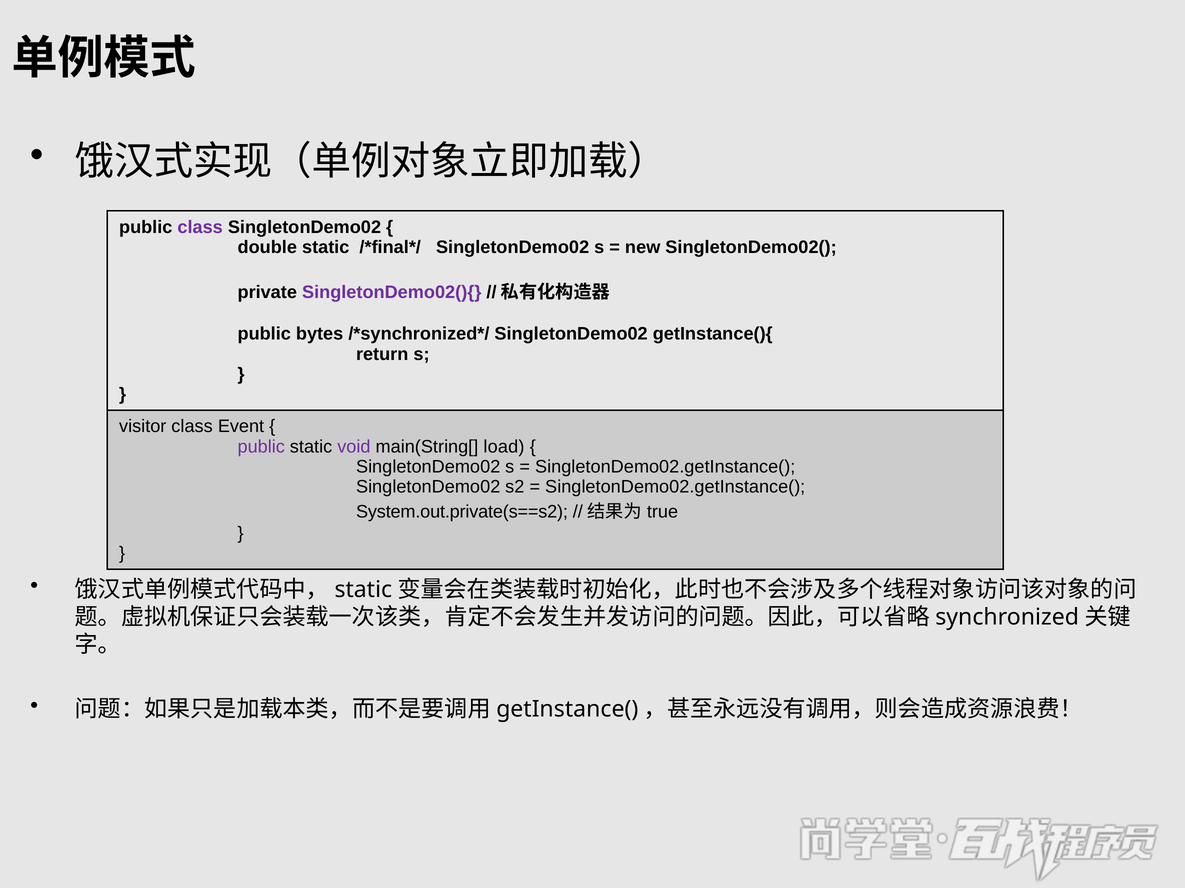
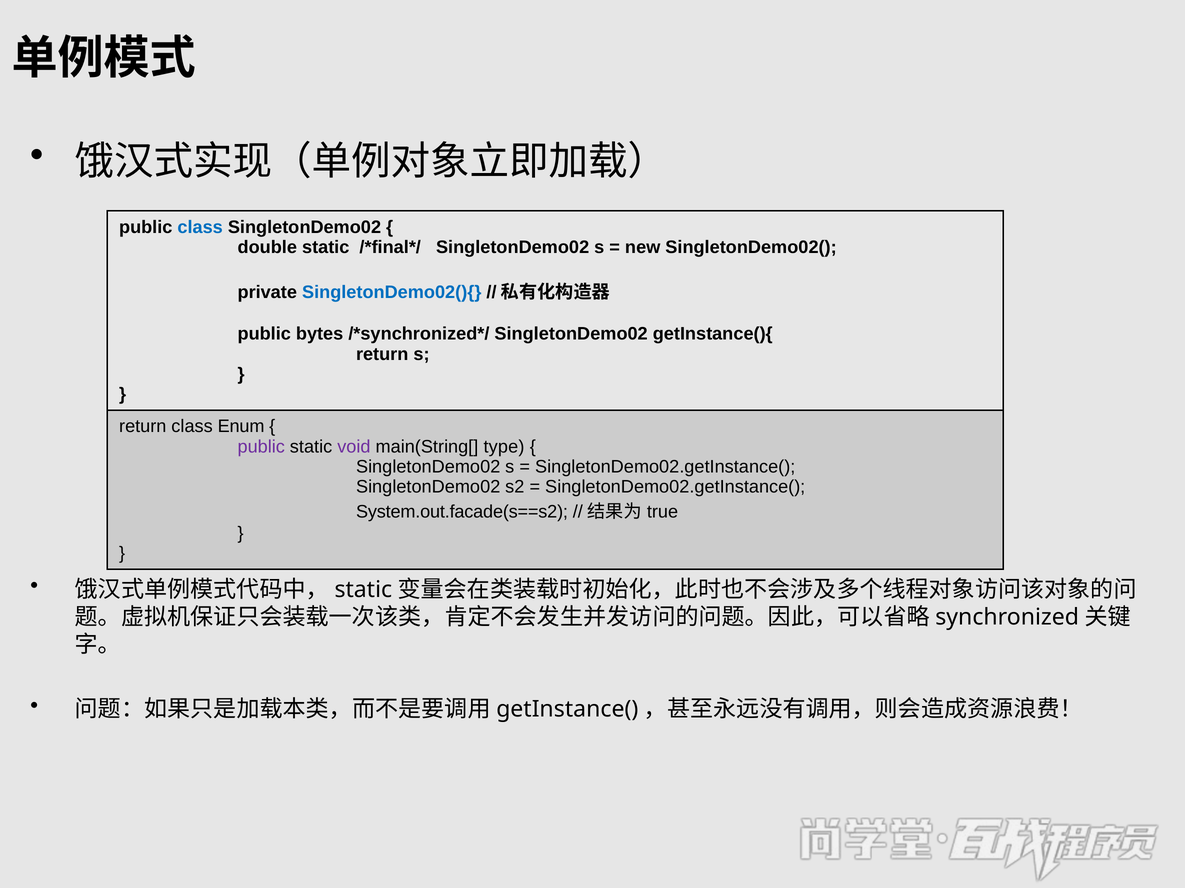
class colour: purple -> blue (200, 227)
SingletonDemo02(){ colour: purple -> blue (392, 293)
visitor: visitor -> return (143, 427)
Event: Event -> Enum (241, 427)
load: load -> type (504, 447)
System.out.private(s==s2: System.out.private(s==s2 -> System.out.facade(s==s2 (462, 512)
